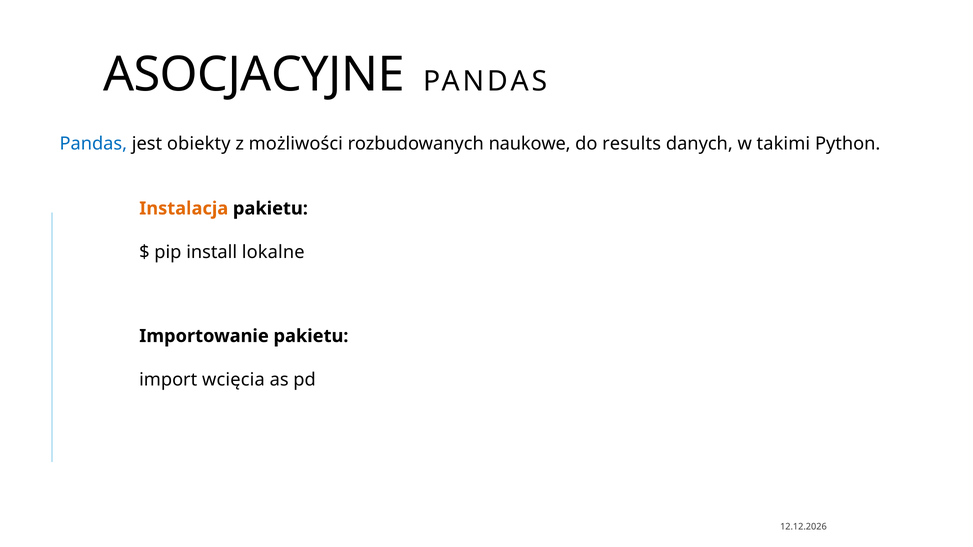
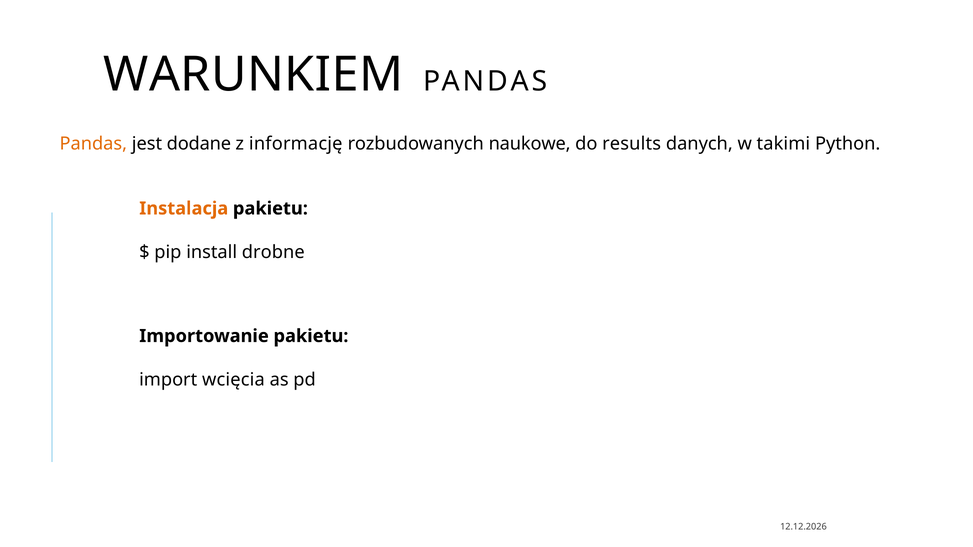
ASOCJACYJNE: ASOCJACYJNE -> WARUNKIEM (253, 75)
Pandas colour: blue -> orange (93, 144)
obiekty: obiekty -> dodane (199, 144)
możliwości: możliwości -> informację (296, 144)
lokalne: lokalne -> drobne (273, 252)
